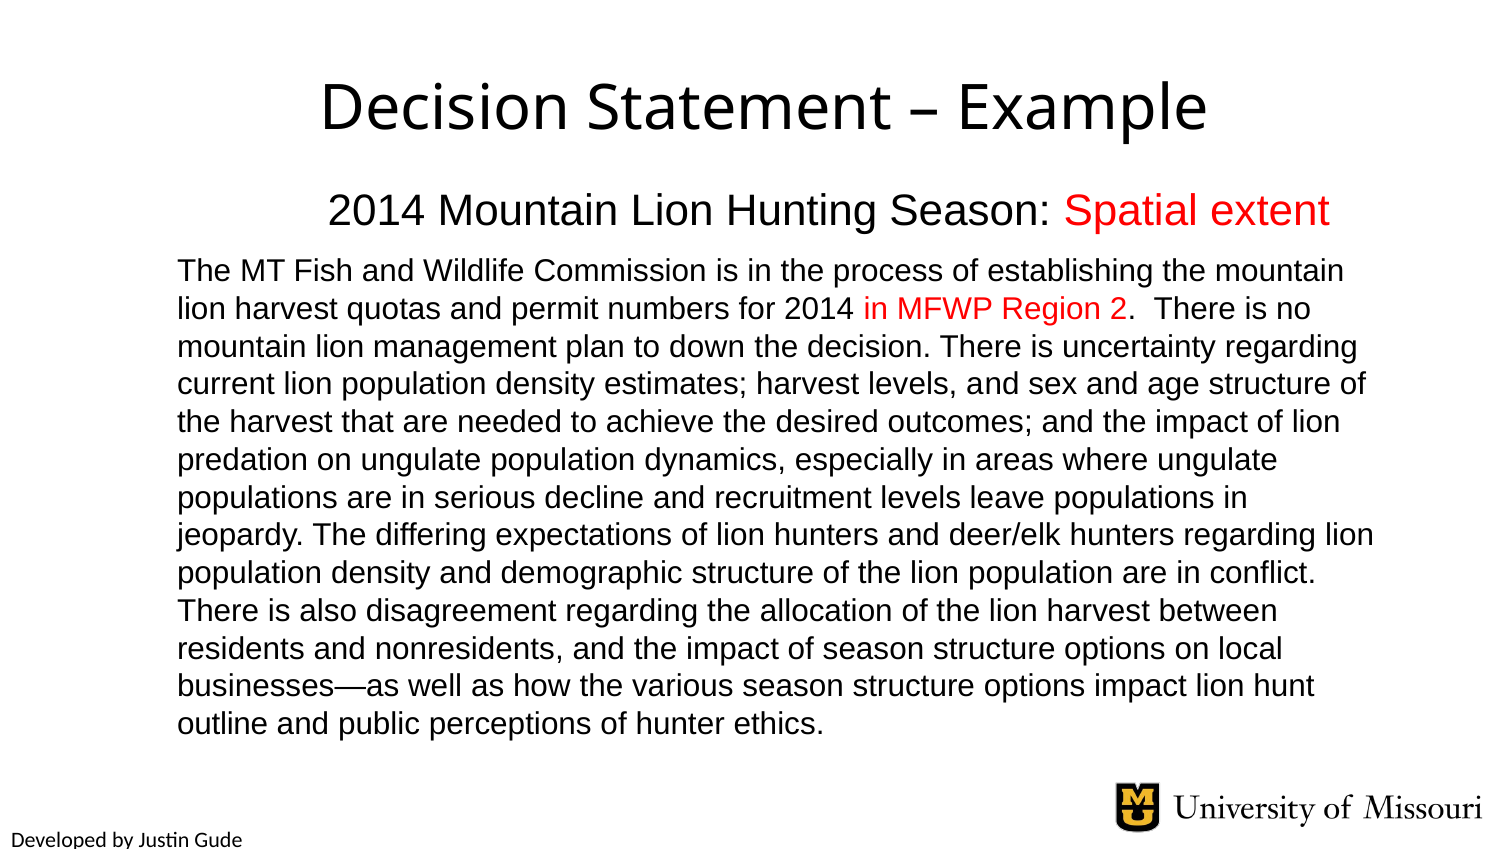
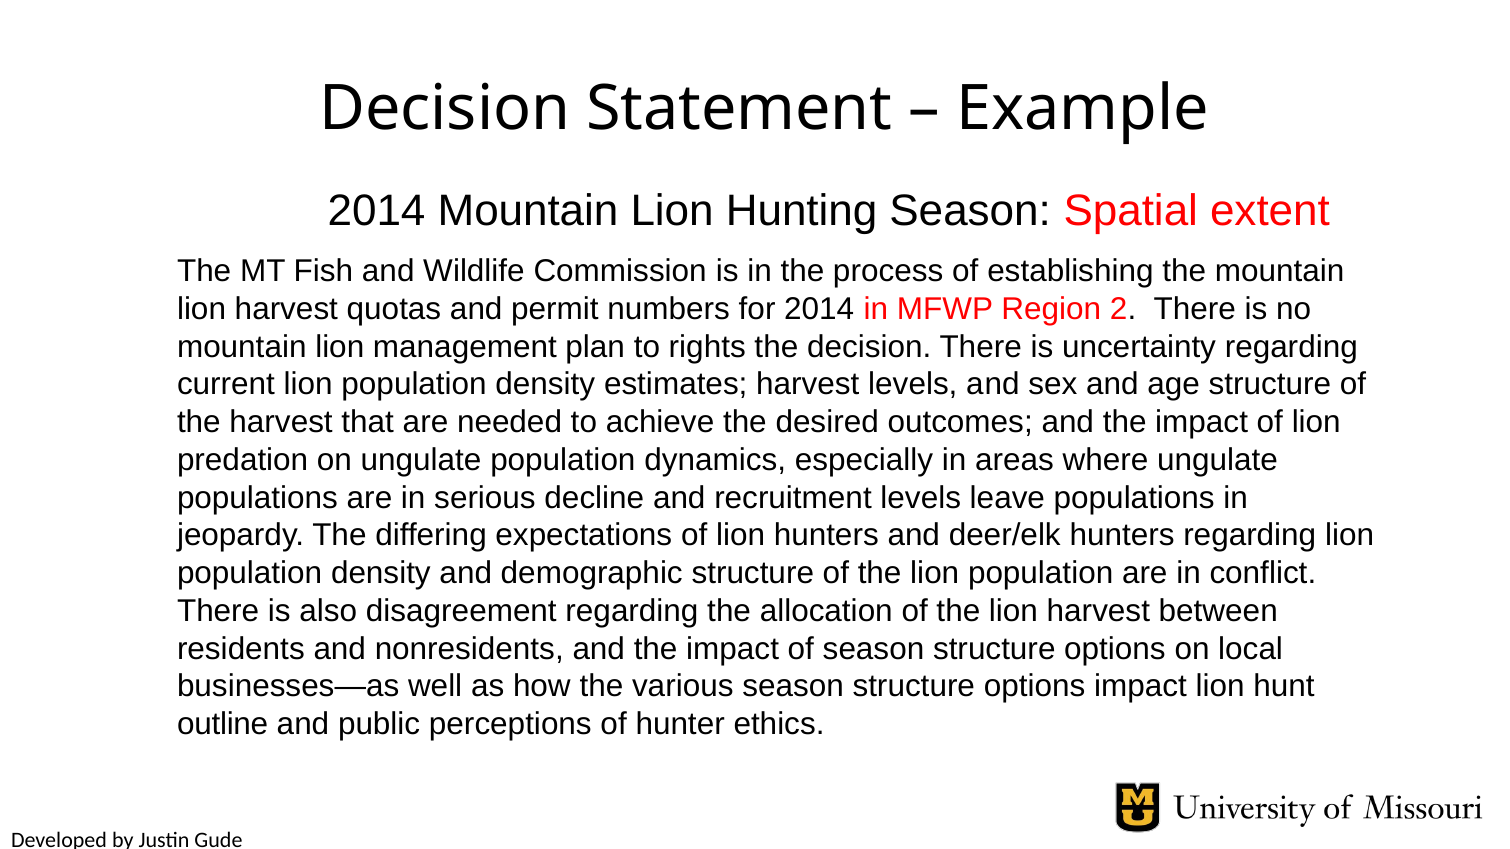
down: down -> rights (707, 347)
